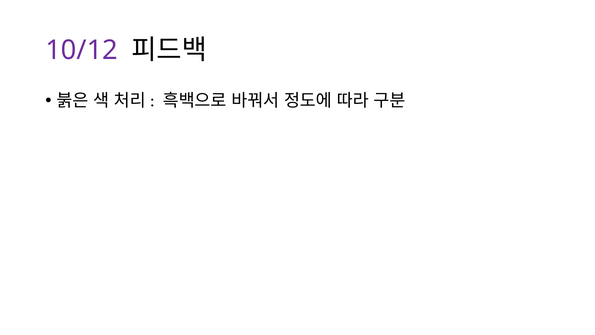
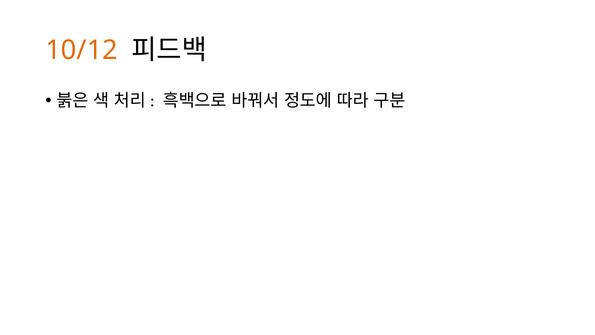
10/12 colour: purple -> orange (82, 50)
